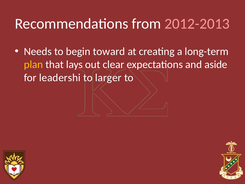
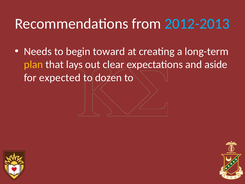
2012-2013 colour: pink -> light blue (197, 24)
leadershi: leadershi -> expected (60, 78)
larger: larger -> dozen (108, 78)
